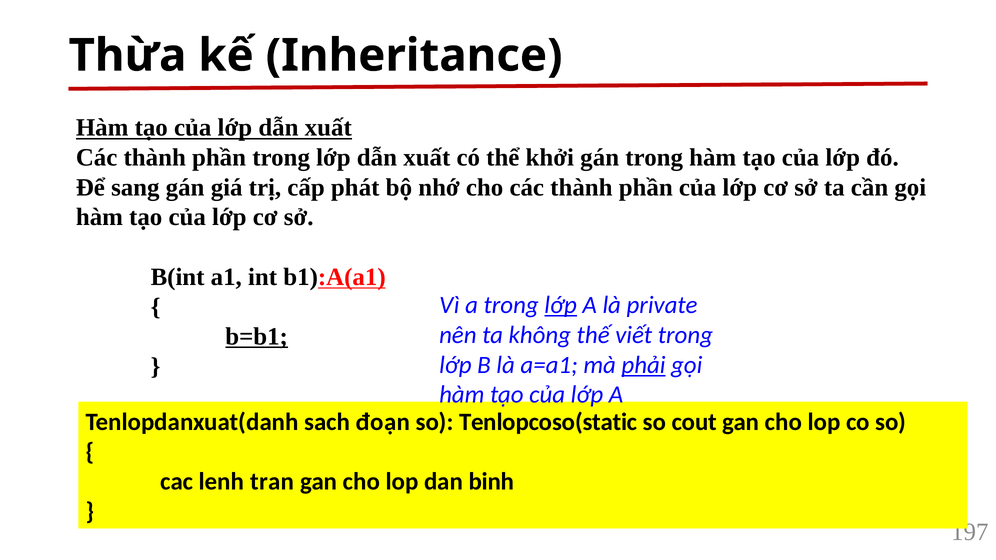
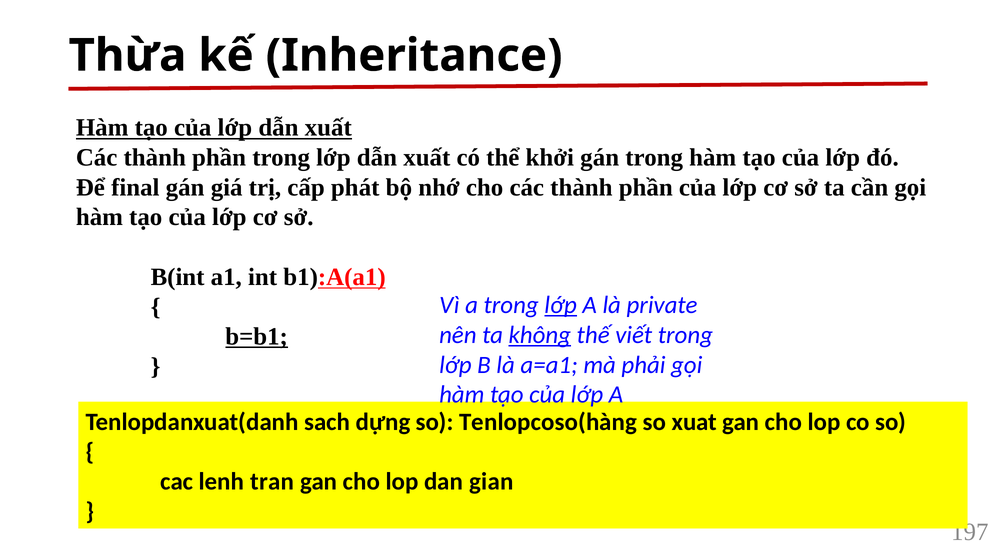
sang: sang -> final (135, 187)
không underline: none -> present (540, 335)
phải underline: present -> none (643, 365)
đoạn: đoạn -> dựng (383, 422)
Tenlopcoso(static: Tenlopcoso(static -> Tenlopcoso(hàng (548, 422)
cout: cout -> xuat (694, 422)
binh: binh -> gian (491, 482)
